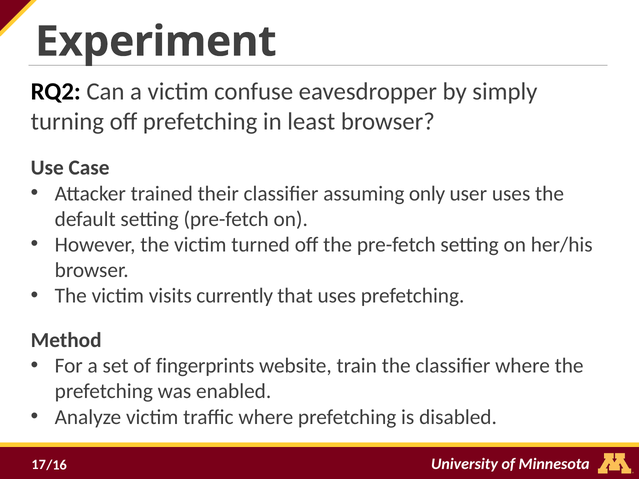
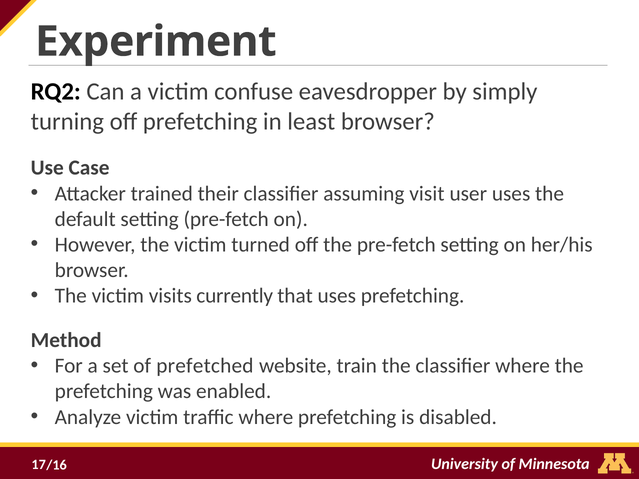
only: only -> visit (427, 194)
fingerprints: fingerprints -> prefetched (205, 366)
